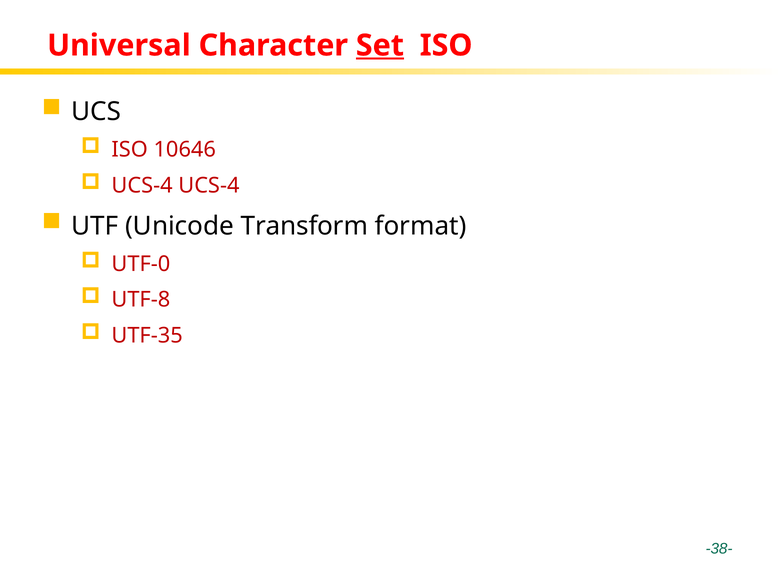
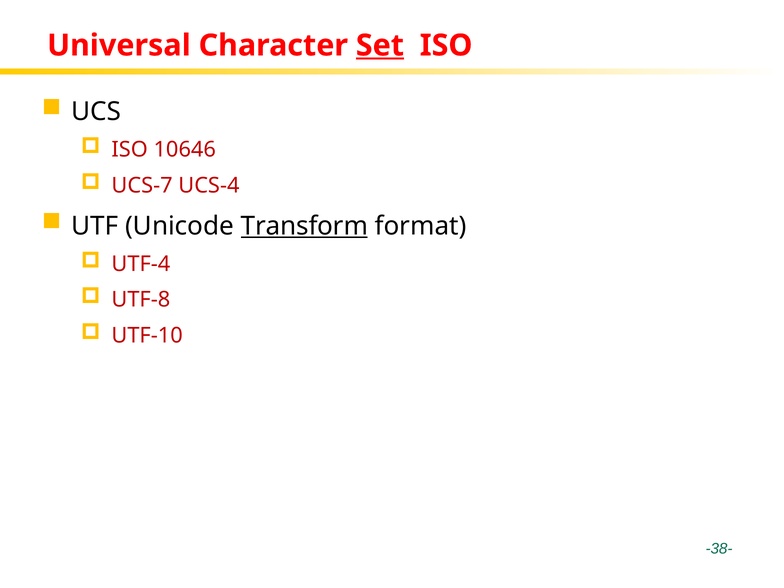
UCS-4: UCS-4 -> UCS-7 (142, 186)
Transform underline: none -> present (304, 226)
UTF-0: UTF-0 -> UTF-4 (141, 264)
UTF-35: UTF-35 -> UTF-10 (147, 335)
